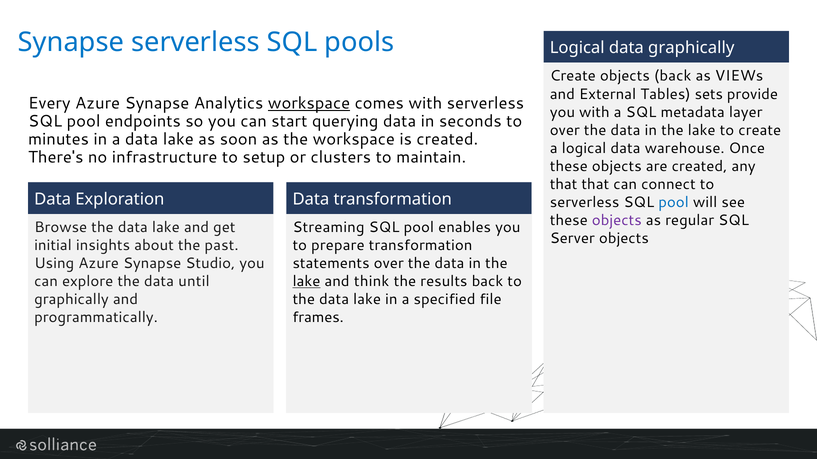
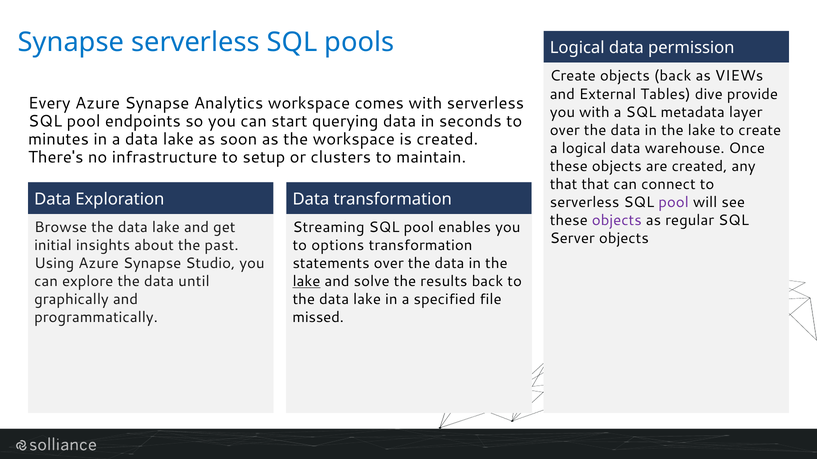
data graphically: graphically -> permission (691, 48)
sets: sets -> dive (709, 94)
workspace underline: present -> none (309, 103)
pool colour: blue -> purple (674, 202)
prepare: prepare -> options (338, 246)
think: think -> solve (372, 282)
frames: frames -> missed (318, 318)
